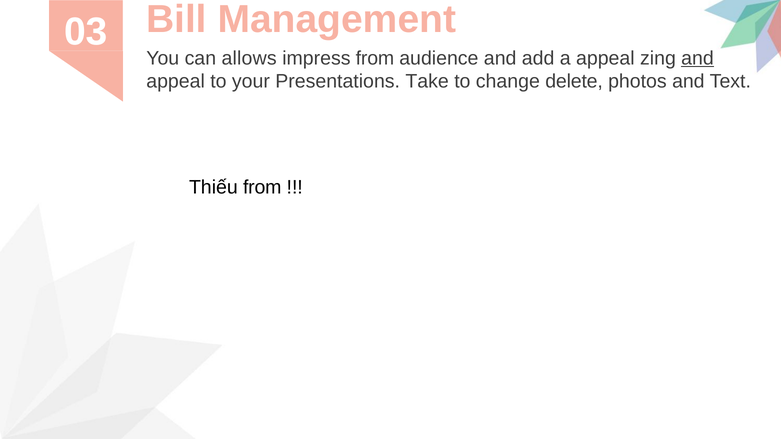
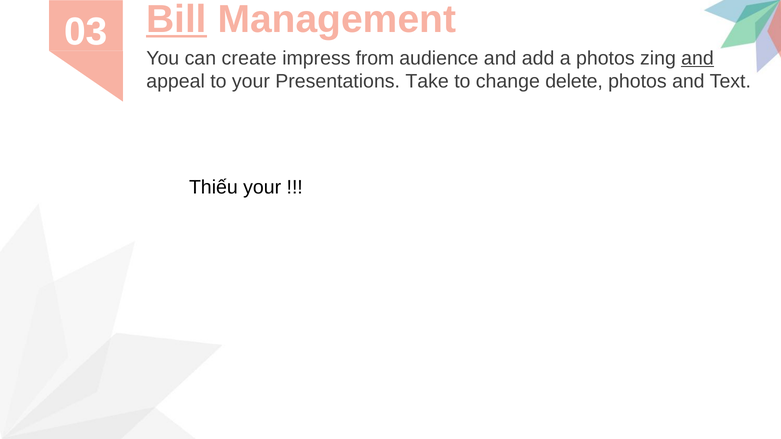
Bill underline: none -> present (176, 19)
allows: allows -> create (249, 58)
a appeal: appeal -> photos (605, 58)
Thiếu from: from -> your (262, 187)
